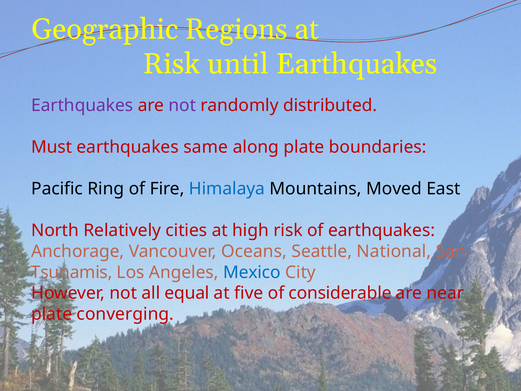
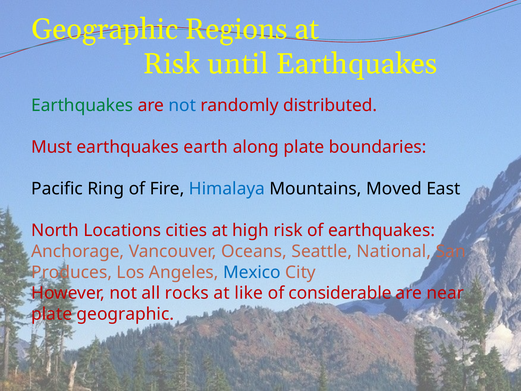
Earthquakes colour: purple -> green (82, 105)
not colour: purple -> blue (182, 105)
same: same -> earth (206, 147)
Relatively: Relatively -> Locations (122, 230)
Tsunamis: Tsunamis -> Produces (72, 272)
equal: equal -> rocks (187, 293)
five: five -> like (249, 293)
plate converging: converging -> geographic (125, 314)
